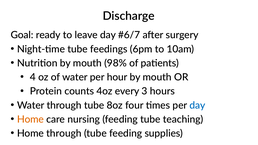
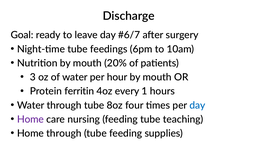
98%: 98% -> 20% (116, 63)
4: 4 -> 3 (33, 77)
counts: counts -> ferritin (79, 91)
3: 3 -> 1 (144, 91)
Home colour: orange -> purple (30, 119)
